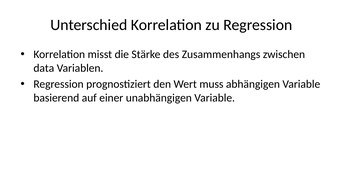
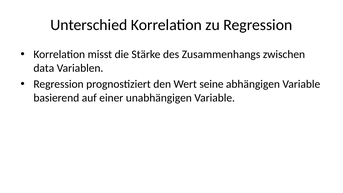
muss: muss -> seine (211, 84)
